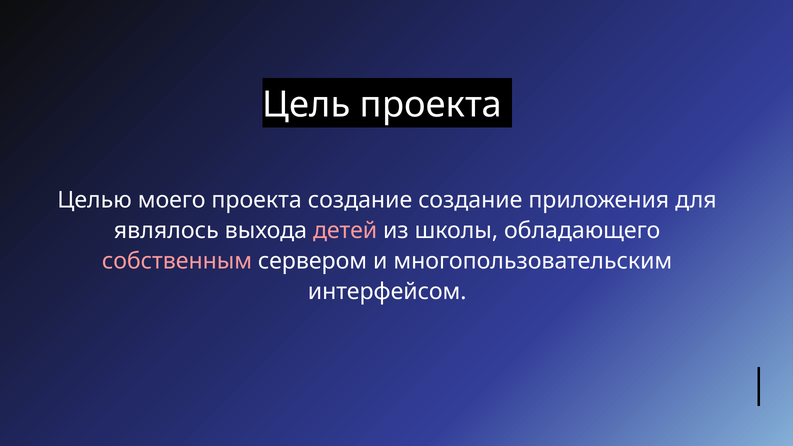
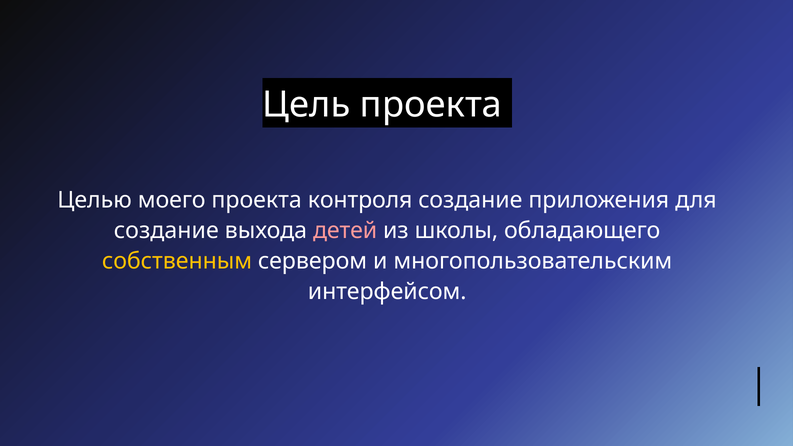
проекта создание: создание -> контроля (360, 200)
являлось: являлось -> создание (166, 231)
собственным colour: pink -> yellow (177, 261)
